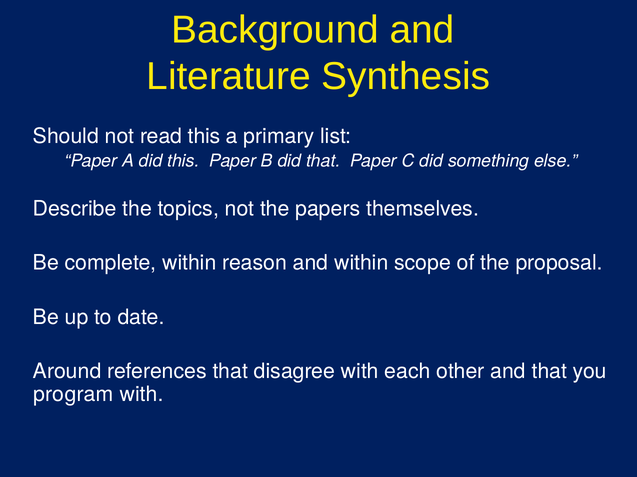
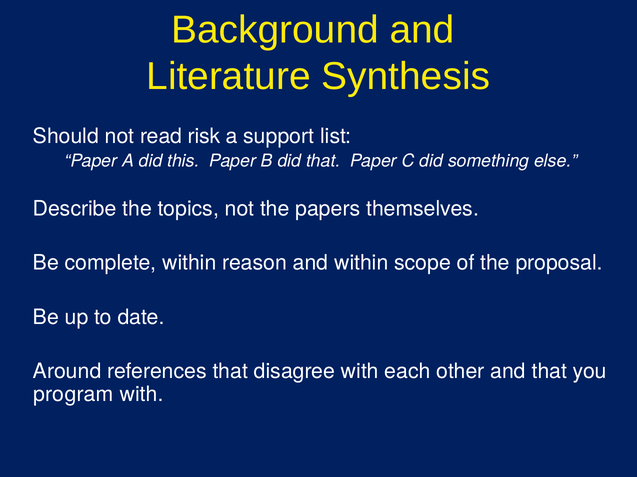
read this: this -> risk (204, 137)
primary: primary -> support (279, 137)
